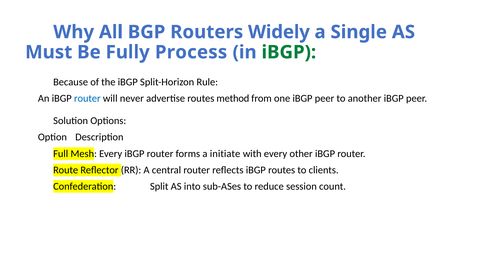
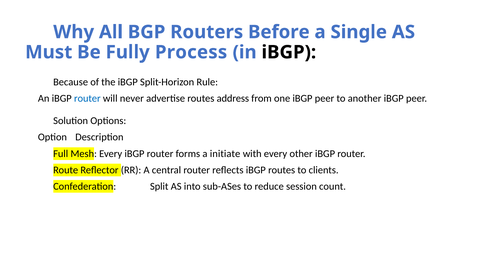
Widely: Widely -> Before (279, 32)
iBGP colour: green -> black (289, 52)
method: method -> address (233, 98)
